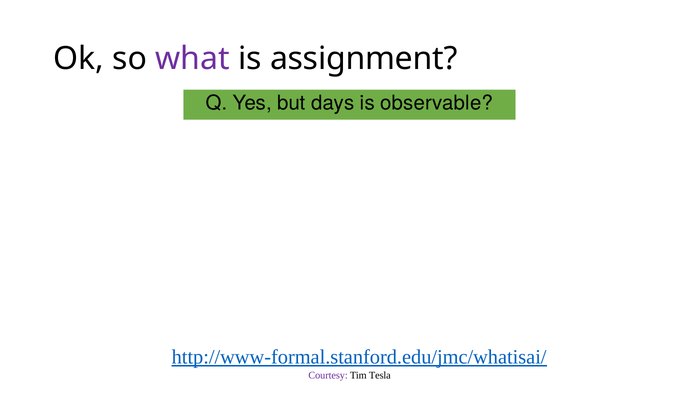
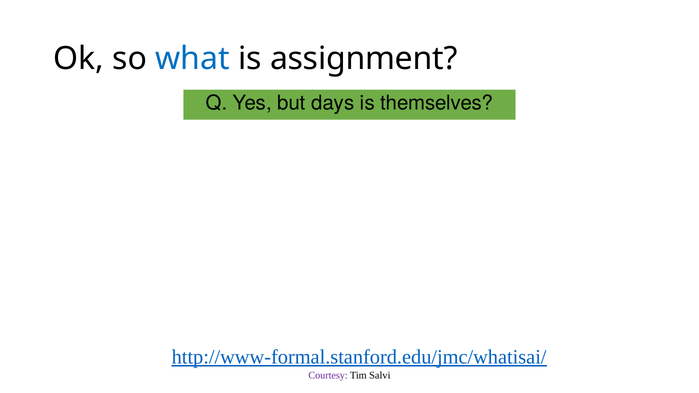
what colour: purple -> blue (193, 59)
observable: observable -> themselves (437, 103)
Tesla: Tesla -> Salvi (380, 376)
